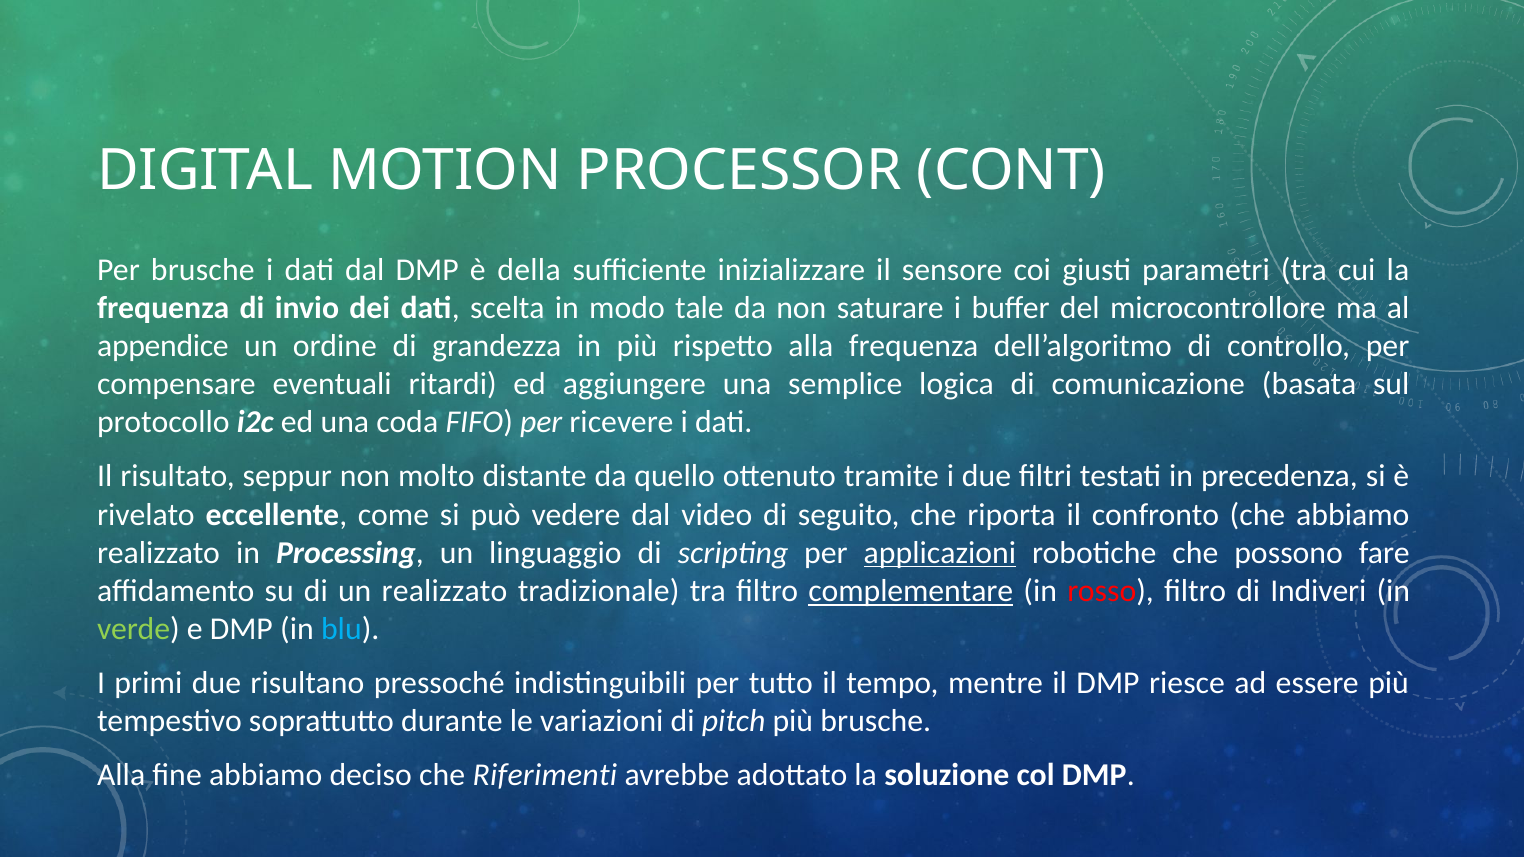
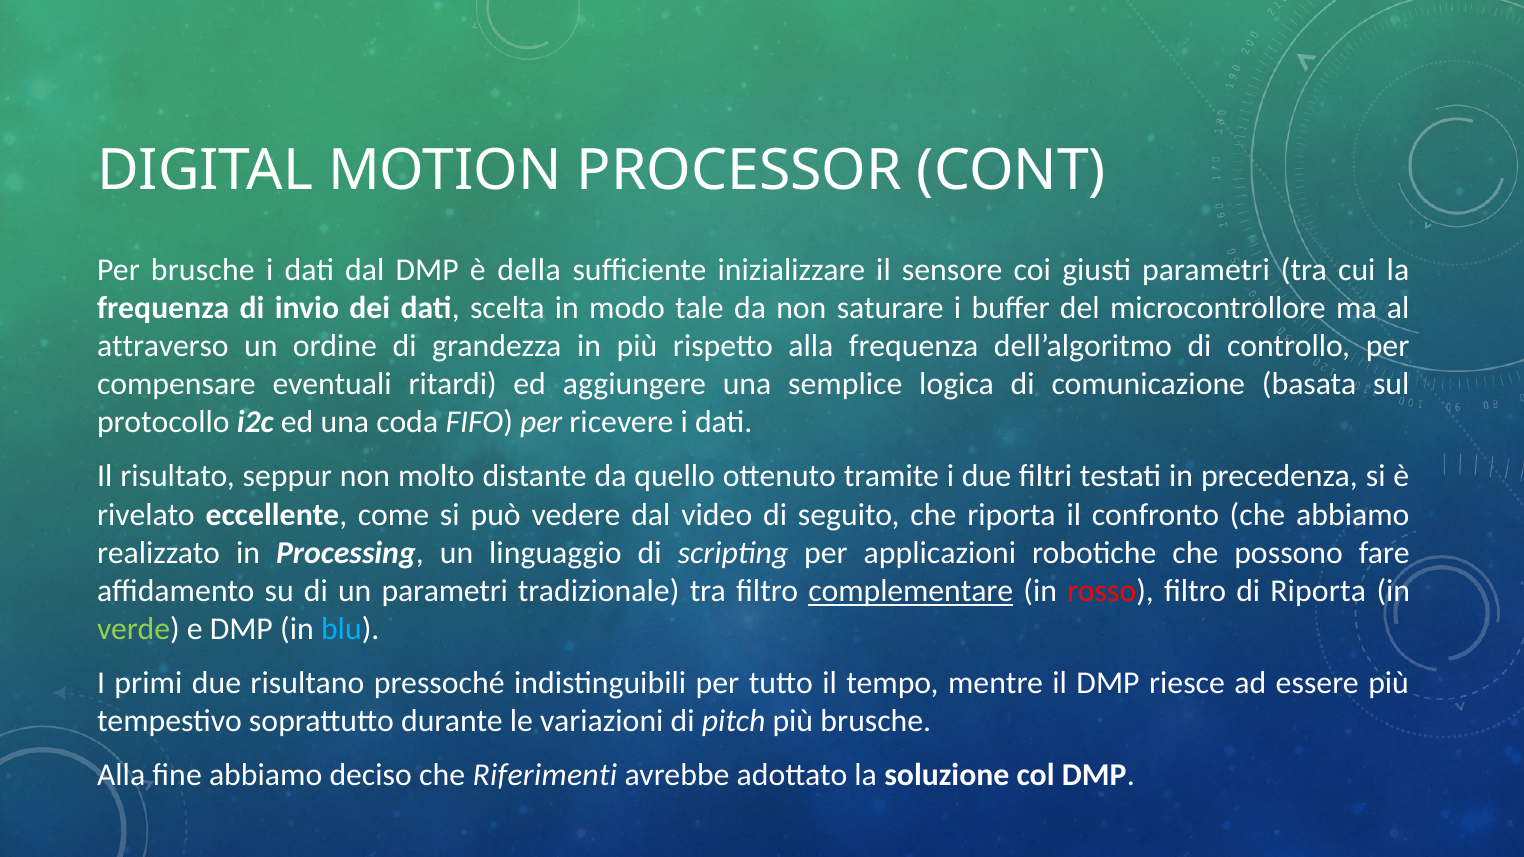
appendice: appendice -> attraverso (163, 346)
applicazioni underline: present -> none (940, 553)
un realizzato: realizzato -> parametri (445, 591)
di Indiveri: Indiveri -> Riporta (1318, 591)
